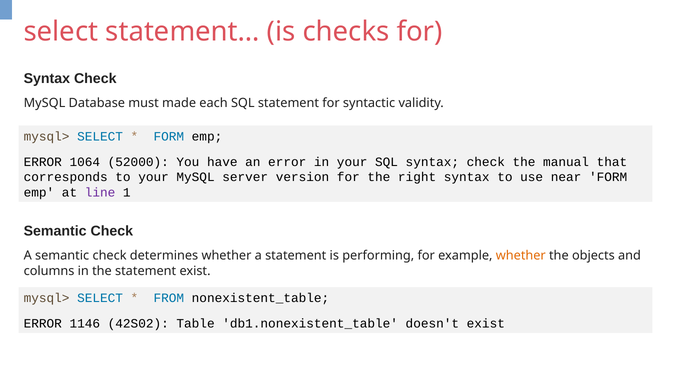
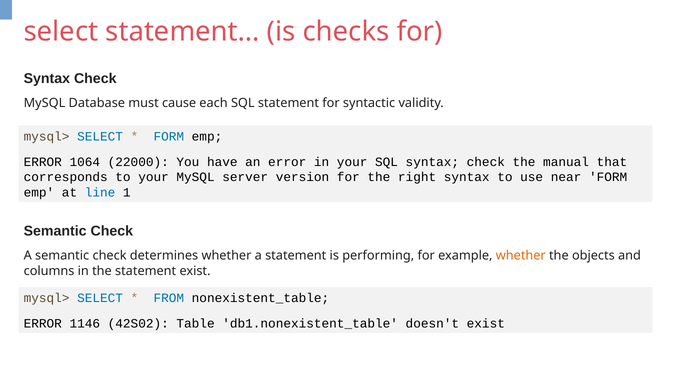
made: made -> cause (179, 103)
52000: 52000 -> 22000 (138, 162)
line colour: purple -> blue (100, 192)
